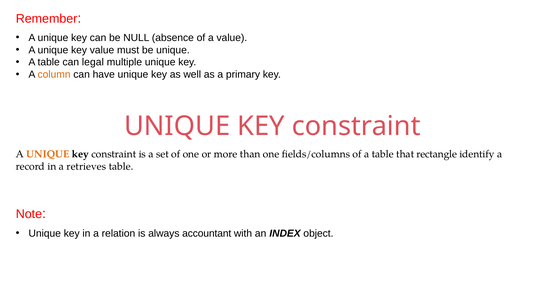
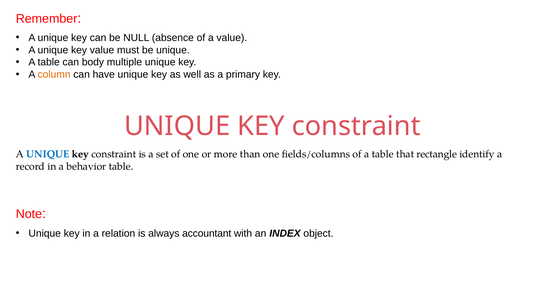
legal: legal -> body (93, 62)
UNIQUE colour: orange -> blue (48, 154)
retrieves: retrieves -> behavior (86, 166)
